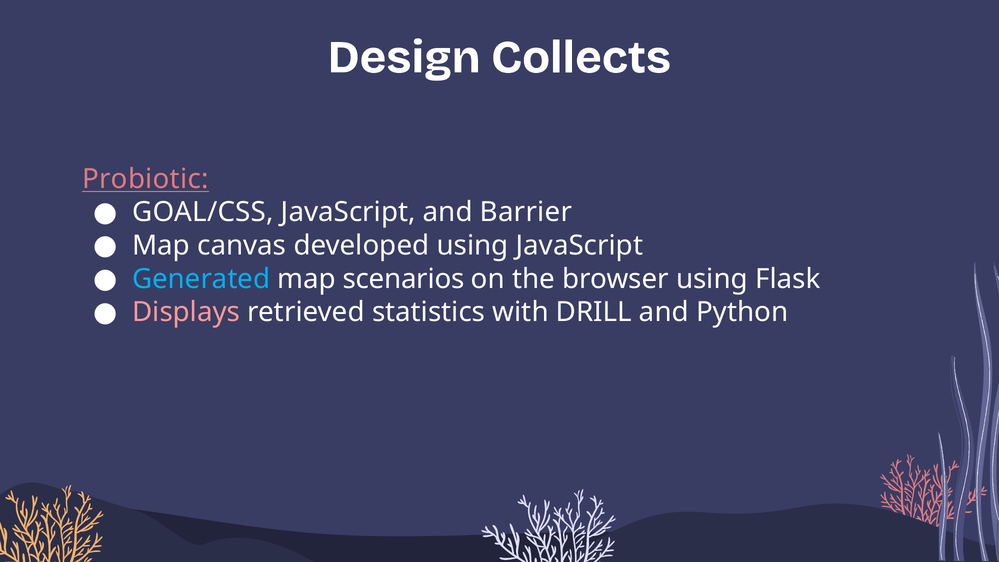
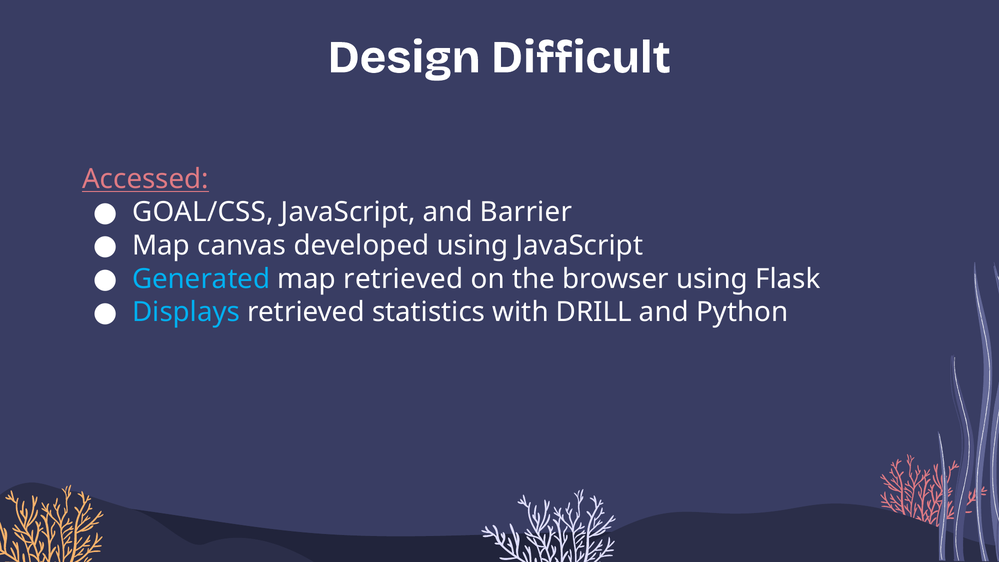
Collects: Collects -> Difficult (581, 57)
Probiotic: Probiotic -> Accessed (146, 179)
map scenarios: scenarios -> retrieved (403, 279)
Displays colour: pink -> light blue (186, 312)
